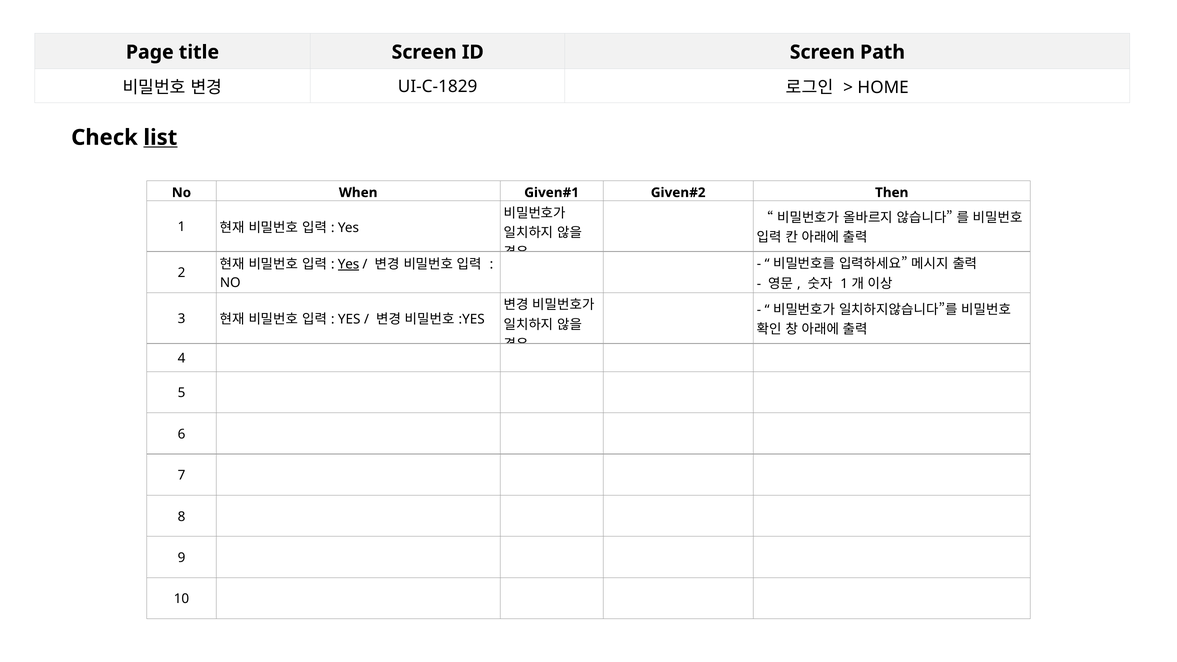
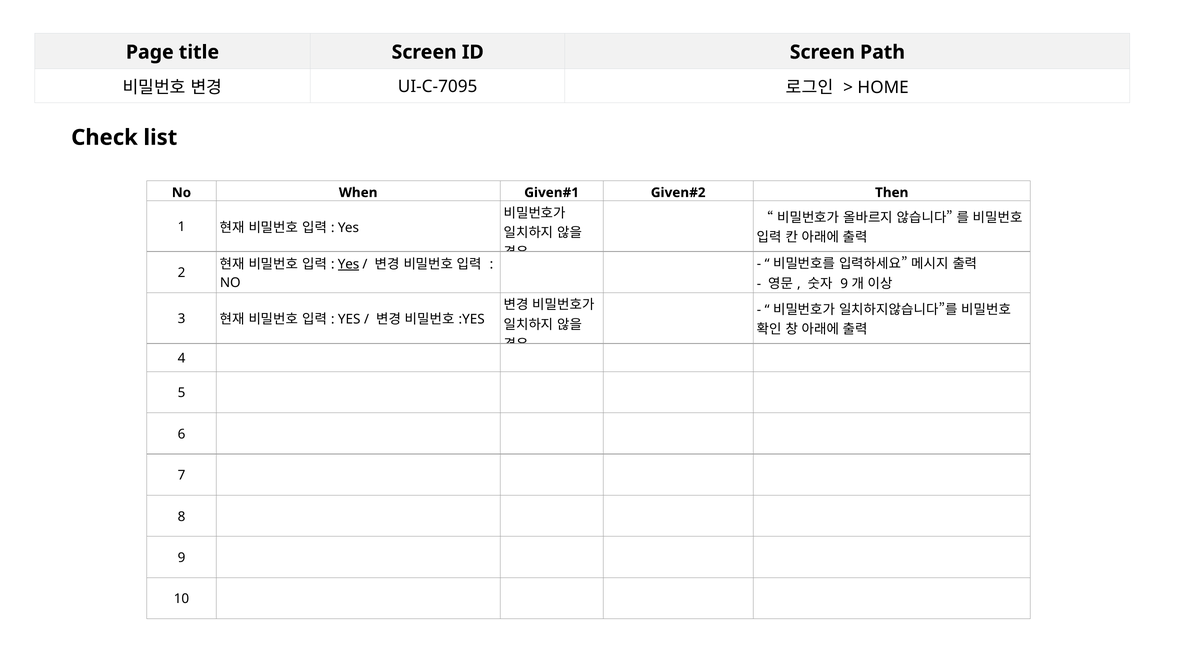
UI-C-1829: UI-C-1829 -> UI-C-7095 (438, 87)
list underline: present -> none (160, 138)
1: 1 -> 9 (844, 284)
